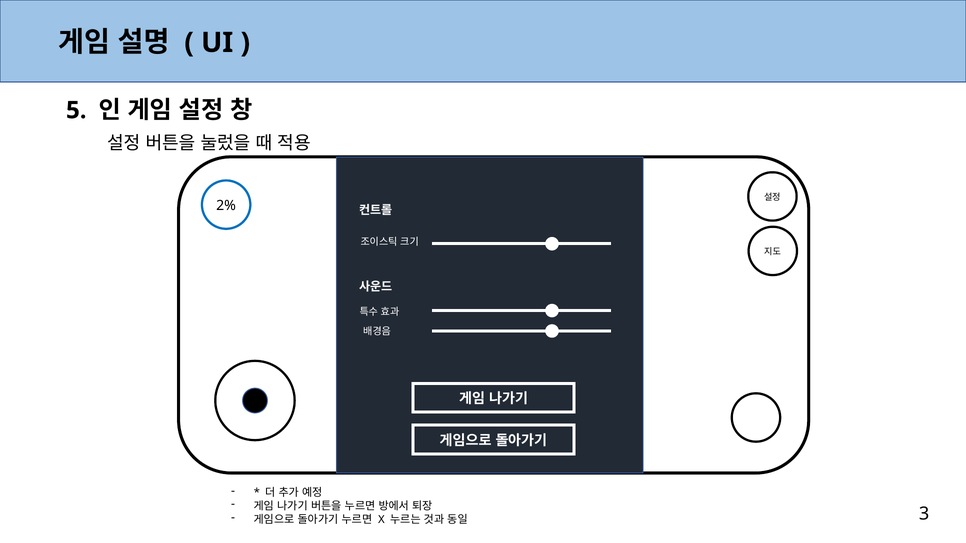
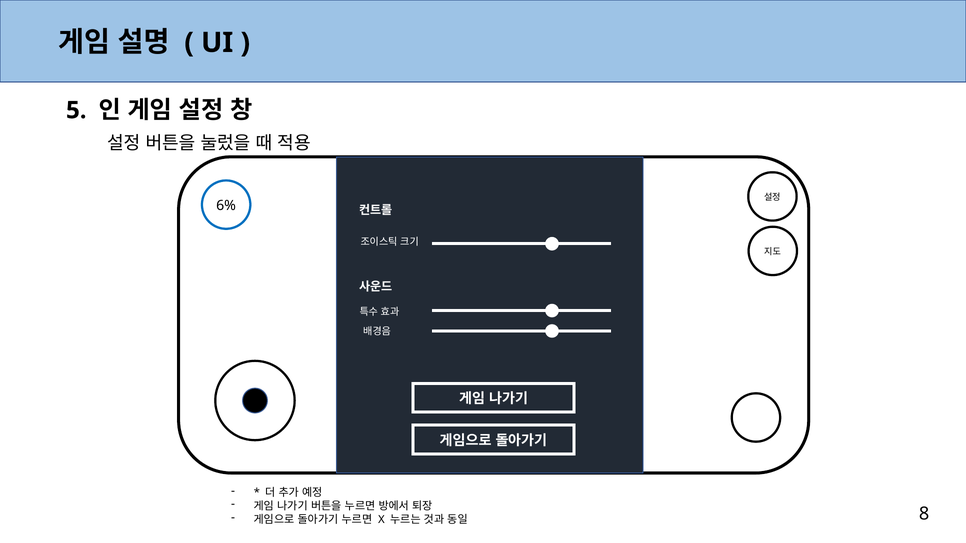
2%: 2% -> 6% (226, 206)
3: 3 -> 8 (924, 514)
